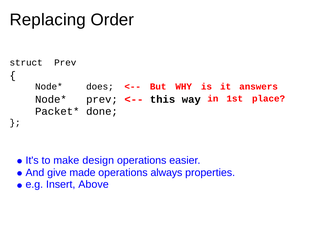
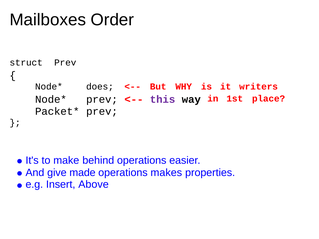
Replacing: Replacing -> Mailboxes (48, 20)
answers: answers -> writers (259, 87)
this colour: black -> purple (163, 100)
done: done -> prev (102, 112)
design: design -> behind (98, 161)
always: always -> makes (166, 173)
